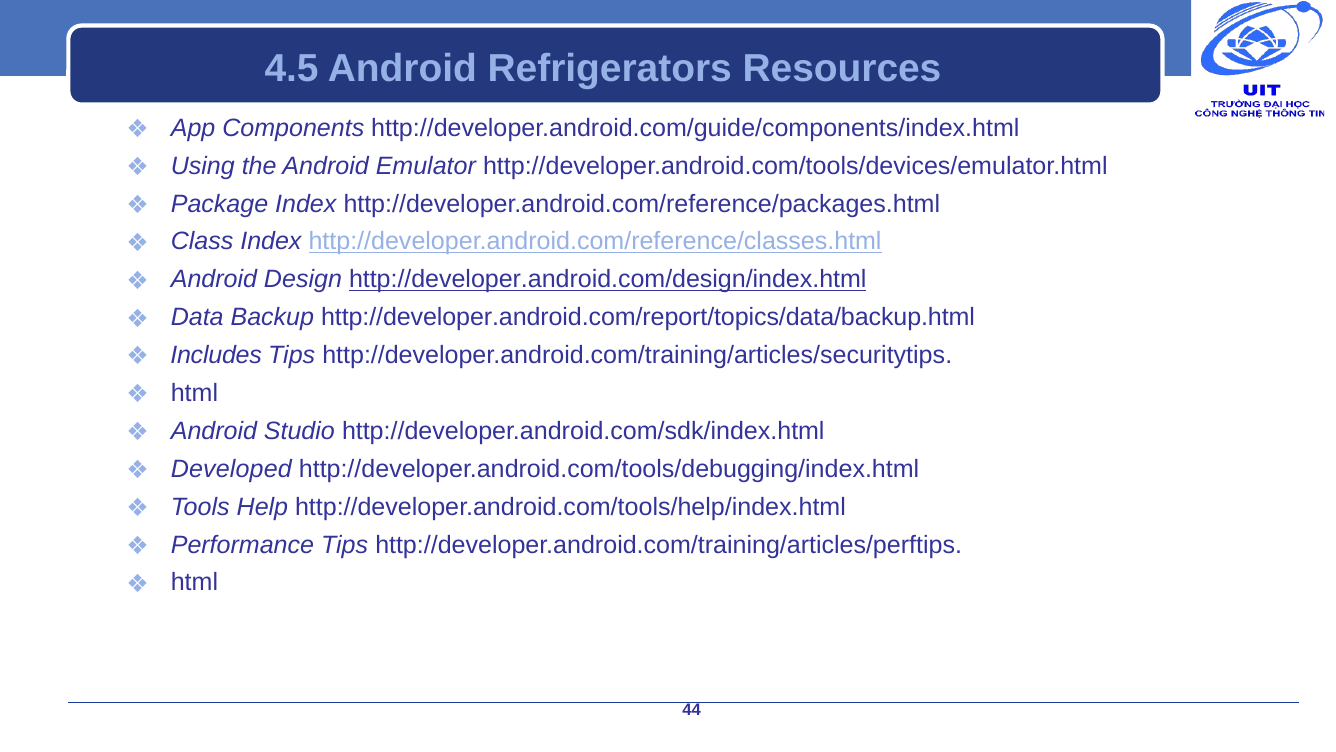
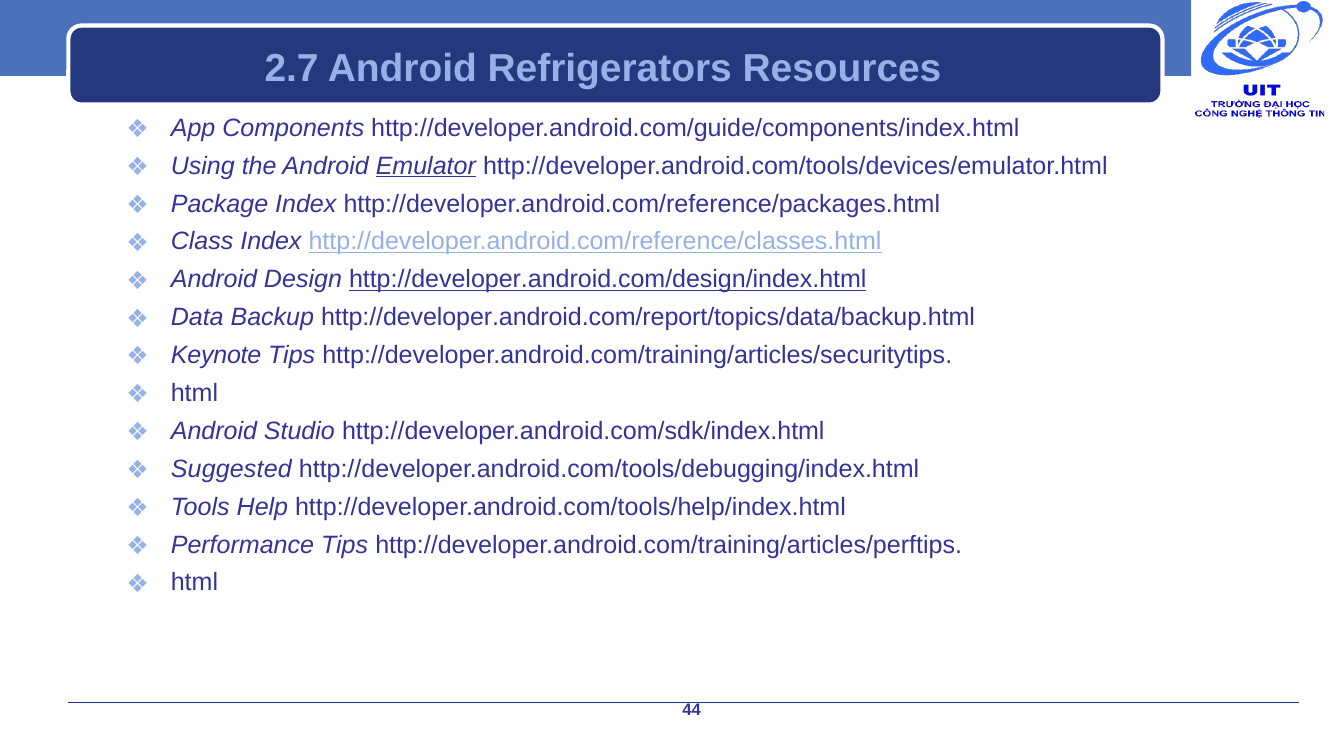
4.5: 4.5 -> 2.7 (292, 69)
Emulator underline: none -> present (426, 166)
Includes: Includes -> Keynote (216, 355)
Developed: Developed -> Suggested (231, 469)
